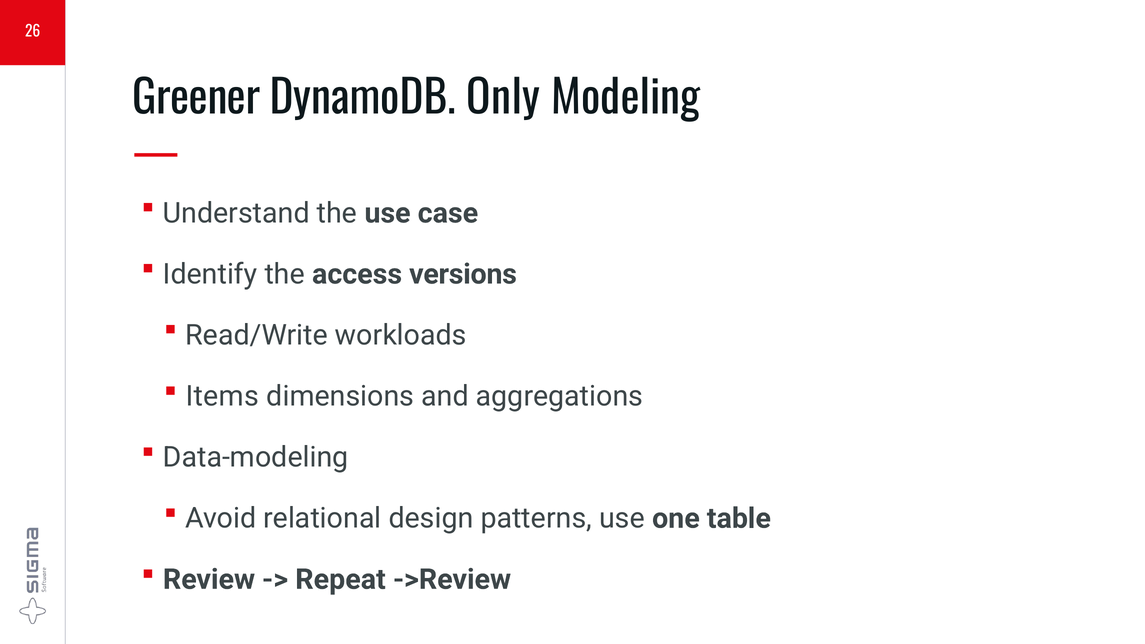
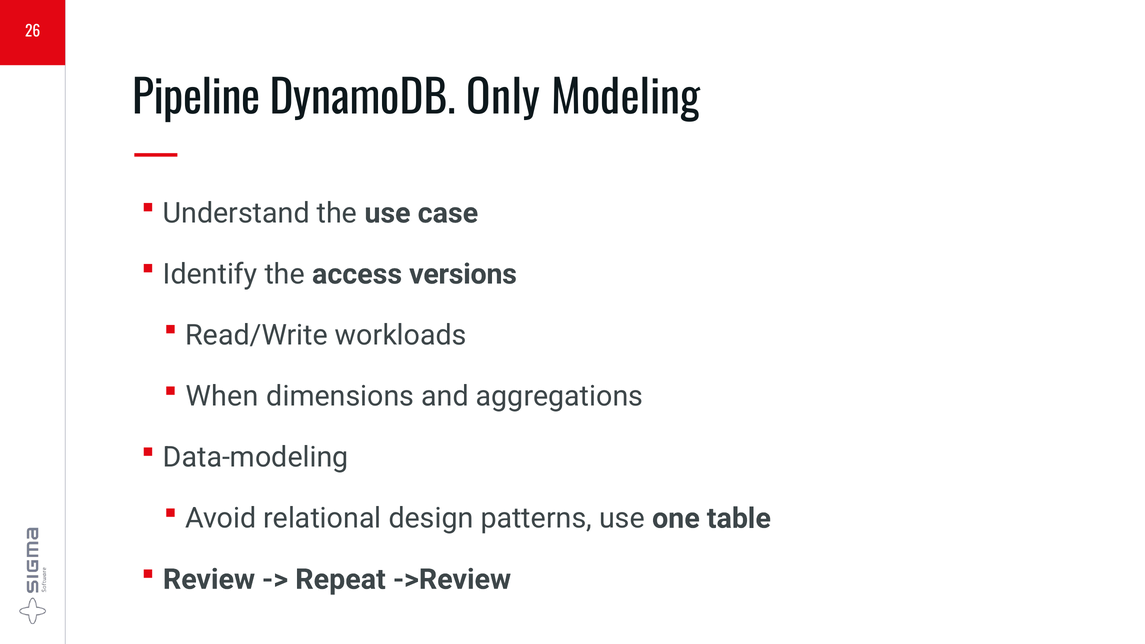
Greener: Greener -> Pipeline (196, 99)
Items: Items -> When (222, 396)
